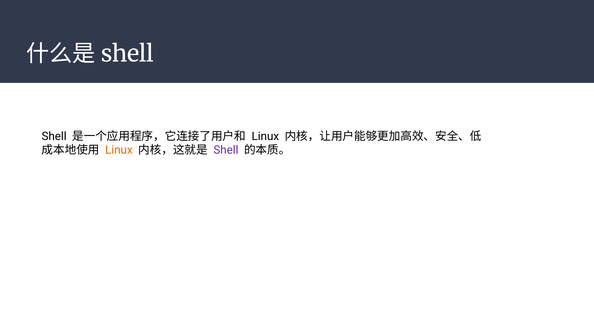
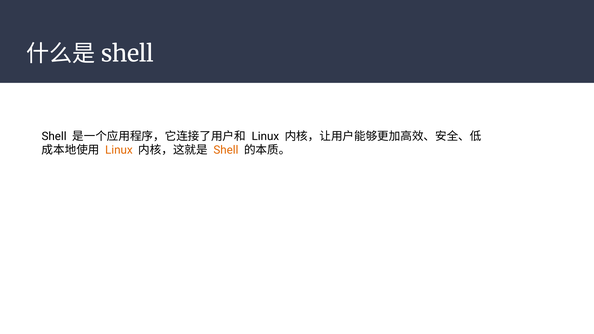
Shell colour: purple -> orange (226, 150)
